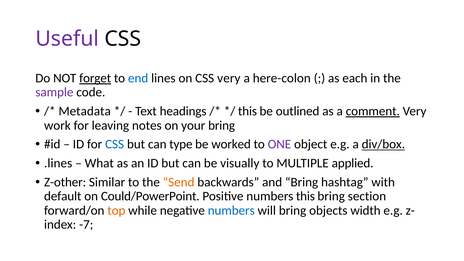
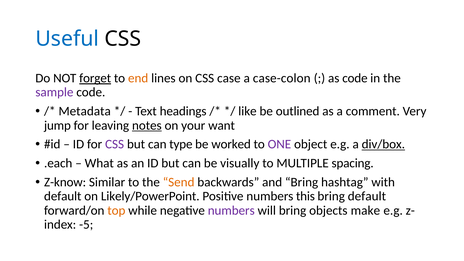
Useful colour: purple -> blue (67, 39)
end colour: blue -> orange (138, 78)
CSS very: very -> case (229, 78)
here-colon: here-colon -> case-colon (282, 78)
as each: each -> code (355, 78)
this: this -> like (247, 111)
comment underline: present -> none (373, 111)
work: work -> jump (57, 125)
notes underline: none -> present (147, 125)
your bring: bring -> want (222, 125)
CSS colour: blue -> purple (115, 144)
.lines: .lines -> .each (58, 163)
applied: applied -> spacing (353, 163)
Z-other: Z-other -> Z-know (65, 182)
Could/PowerPoint: Could/PowerPoint -> Likely/PowerPoint (150, 196)
bring section: section -> default (367, 196)
numbers colour: blue -> purple (231, 210)
width: width -> make (365, 210)
-7: -7 -> -5 (86, 225)
